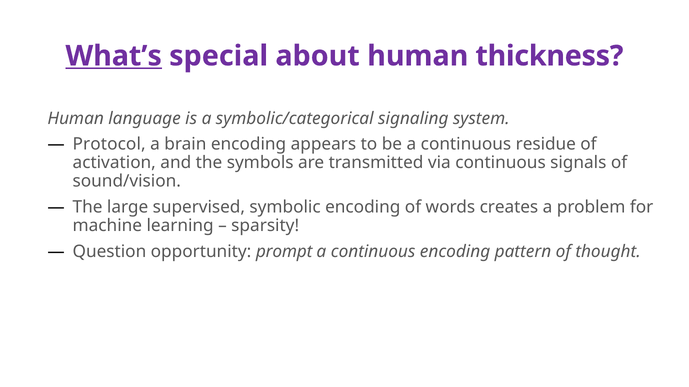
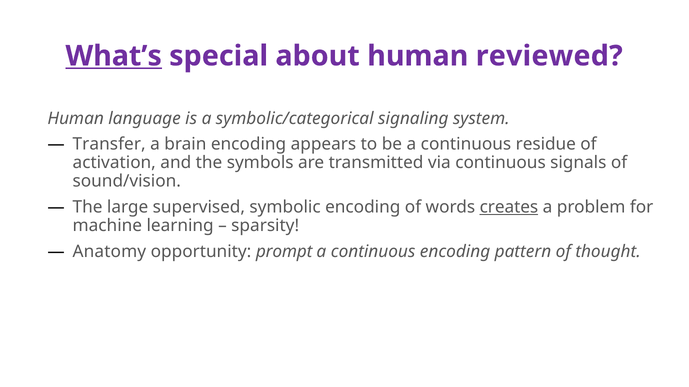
thickness: thickness -> reviewed (549, 56)
Protocol: Protocol -> Transfer (109, 144)
creates underline: none -> present (509, 207)
Question: Question -> Anatomy (109, 252)
